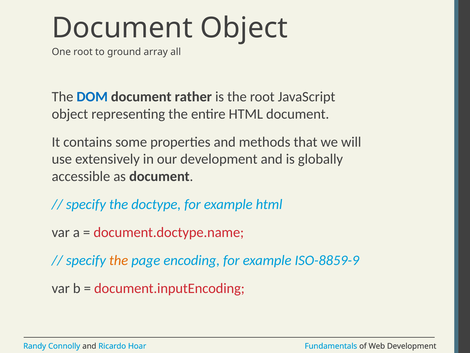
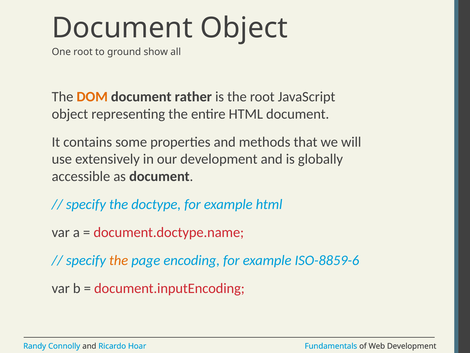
array: array -> show (156, 52)
DOM colour: blue -> orange (92, 97)
ISO-8859-9: ISO-8859-9 -> ISO-8859-6 (327, 260)
